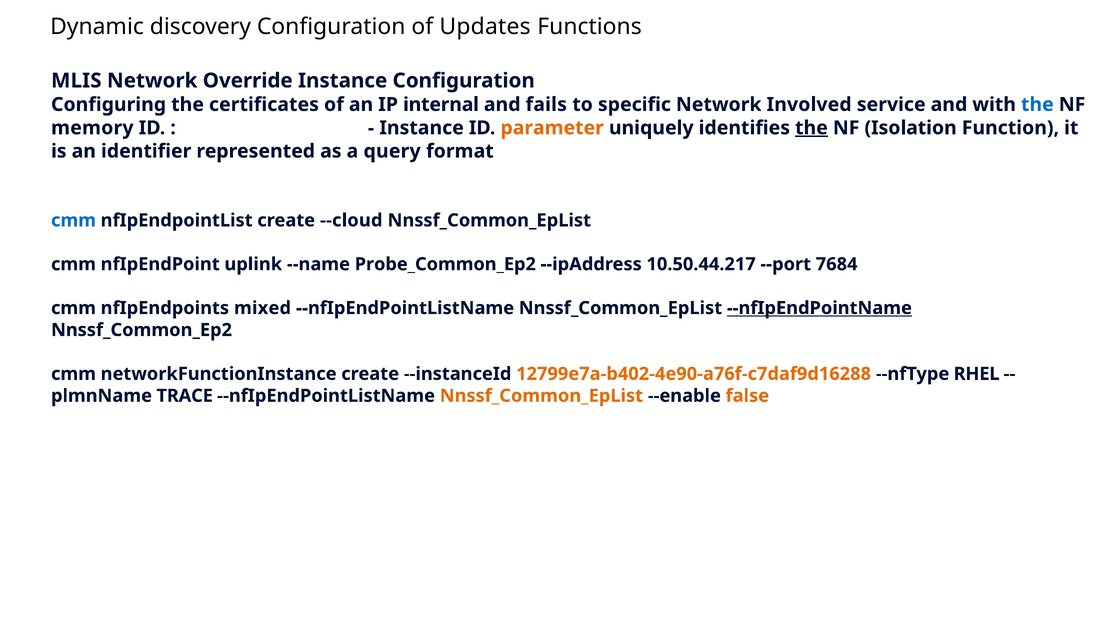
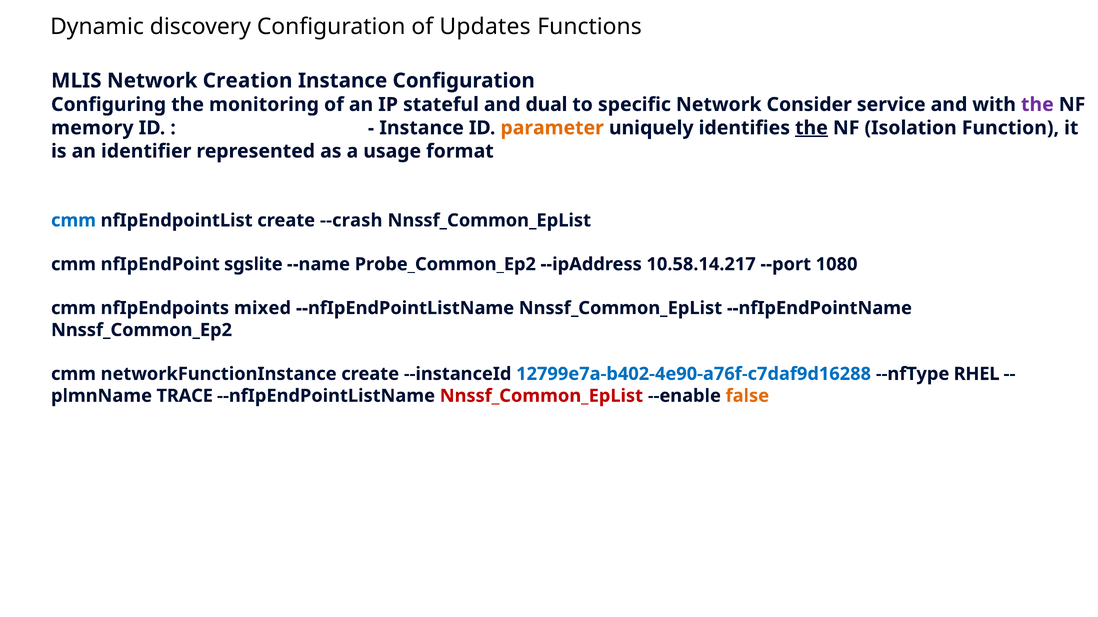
Override: Override -> Creation (248, 81)
certificates: certificates -> monitoring (264, 105)
internal: internal -> stateful (441, 105)
fails: fails -> dual (546, 105)
Involved: Involved -> Consider (809, 105)
the colour: blue -> purple (1037, 105)
query: query -> usage (392, 151)
--cloud: --cloud -> --crash (351, 221)
uplink: uplink -> sgslite (253, 264)
10.50.44.217: 10.50.44.217 -> 10.58.14.217 (701, 264)
7684: 7684 -> 1080 (837, 264)
--nfIpEndPointName underline: present -> none (819, 308)
12799e7a-b402-4e90-a76f-c7daf9d16288 colour: orange -> blue (694, 374)
Nnssf_Common_EpList colour: orange -> red (541, 396)
